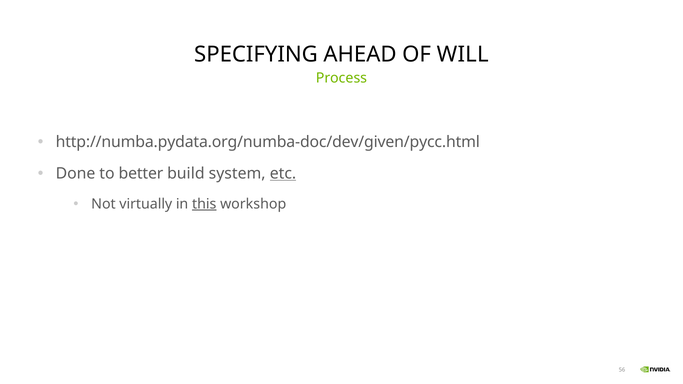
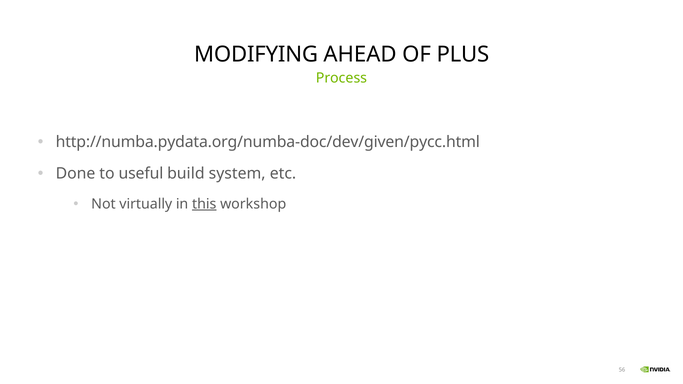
SPECIFYING: SPECIFYING -> MODIFYING (256, 54)
WILL: WILL -> PLUS (463, 54)
better: better -> useful (141, 174)
etc underline: present -> none (283, 174)
